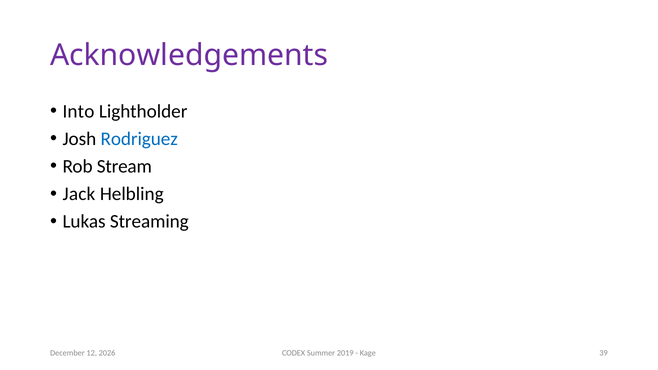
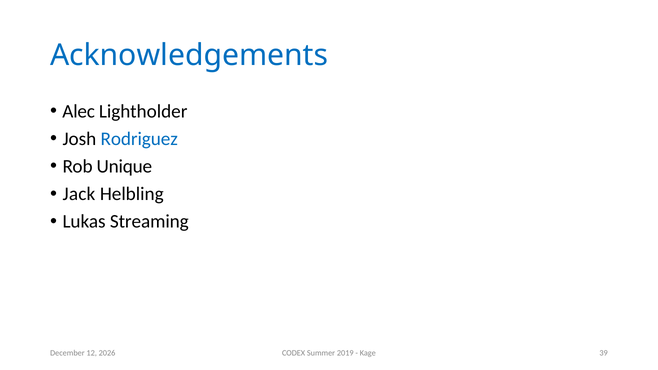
Acknowledgements colour: purple -> blue (189, 55)
Into: Into -> Alec (79, 111)
Stream: Stream -> Unique (124, 166)
